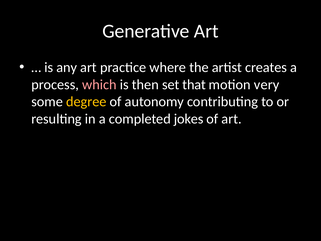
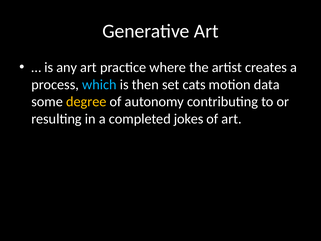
which colour: pink -> light blue (99, 84)
that: that -> cats (194, 84)
very: very -> data (267, 84)
